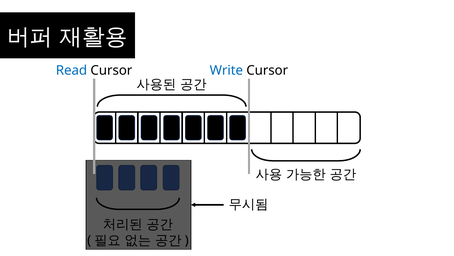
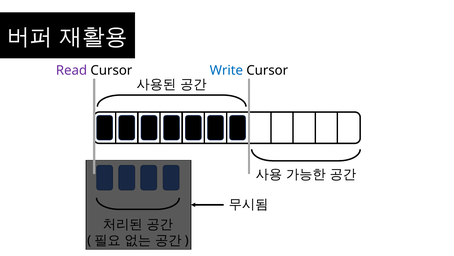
Read colour: blue -> purple (72, 70)
